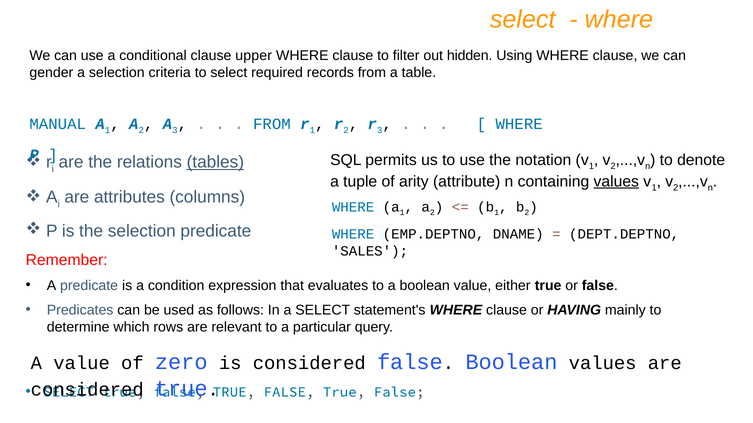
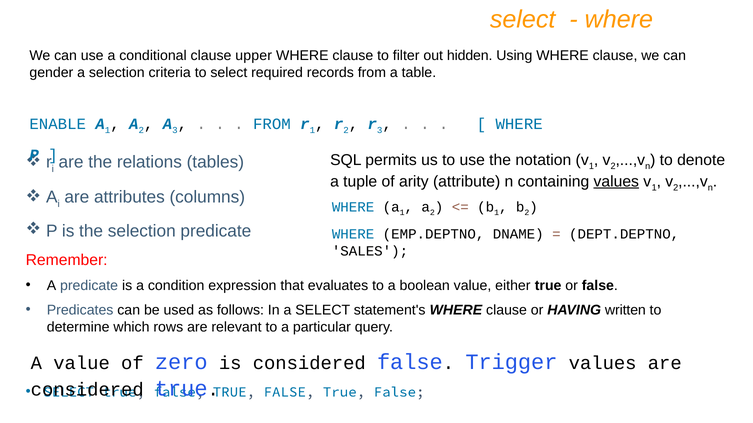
MANUAL: MANUAL -> ENABLE (58, 124)
tables underline: present -> none (215, 162)
mainly: mainly -> written (625, 310)
Boolean: Boolean -> Trigger (511, 363)
